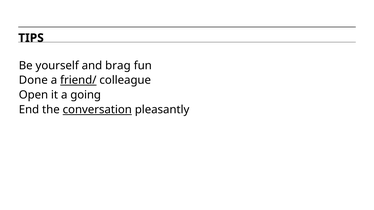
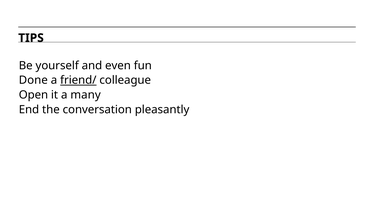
brag: brag -> even (118, 66)
going: going -> many (86, 95)
conversation underline: present -> none (97, 110)
